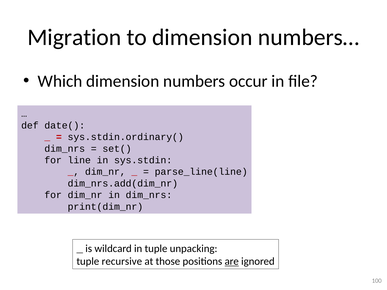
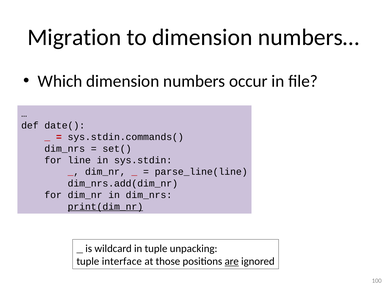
sys.stdin.ordinary(: sys.stdin.ordinary( -> sys.stdin.commands( (126, 137)
print(dim_nr underline: none -> present (105, 207)
recursive: recursive -> interface (122, 262)
